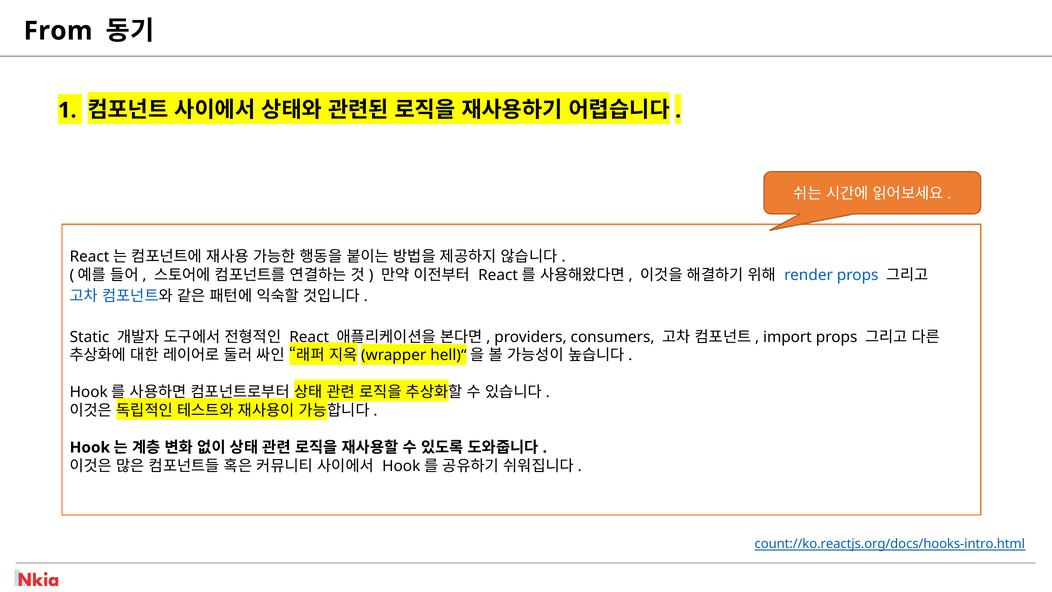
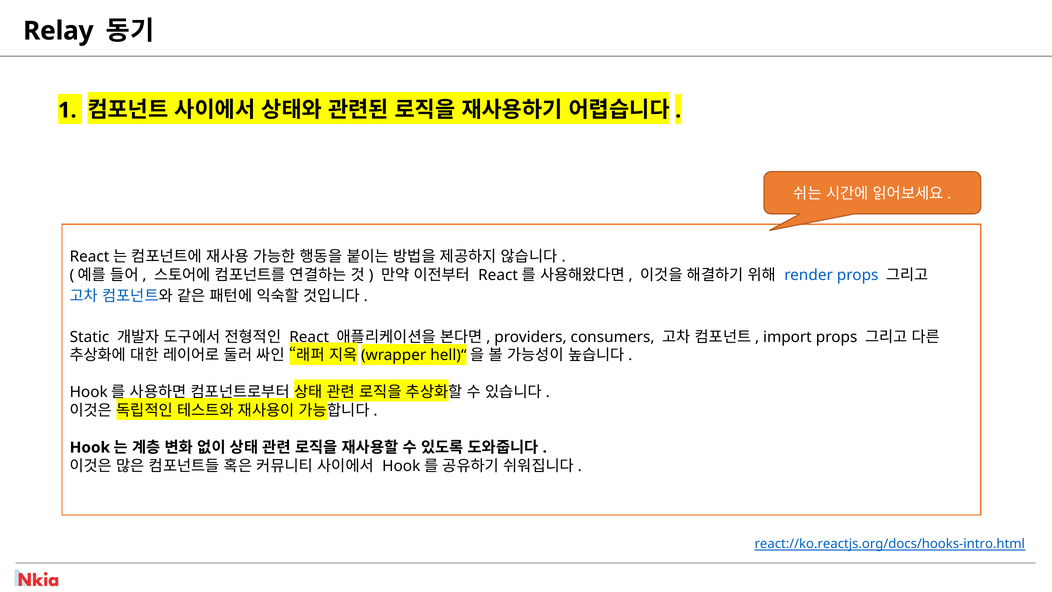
From: From -> Relay (58, 31)
count://ko.reactjs.org/docs/hooks-intro.html: count://ko.reactjs.org/docs/hooks-intro.html -> react://ko.reactjs.org/docs/hooks-intro.html (890, 544)
